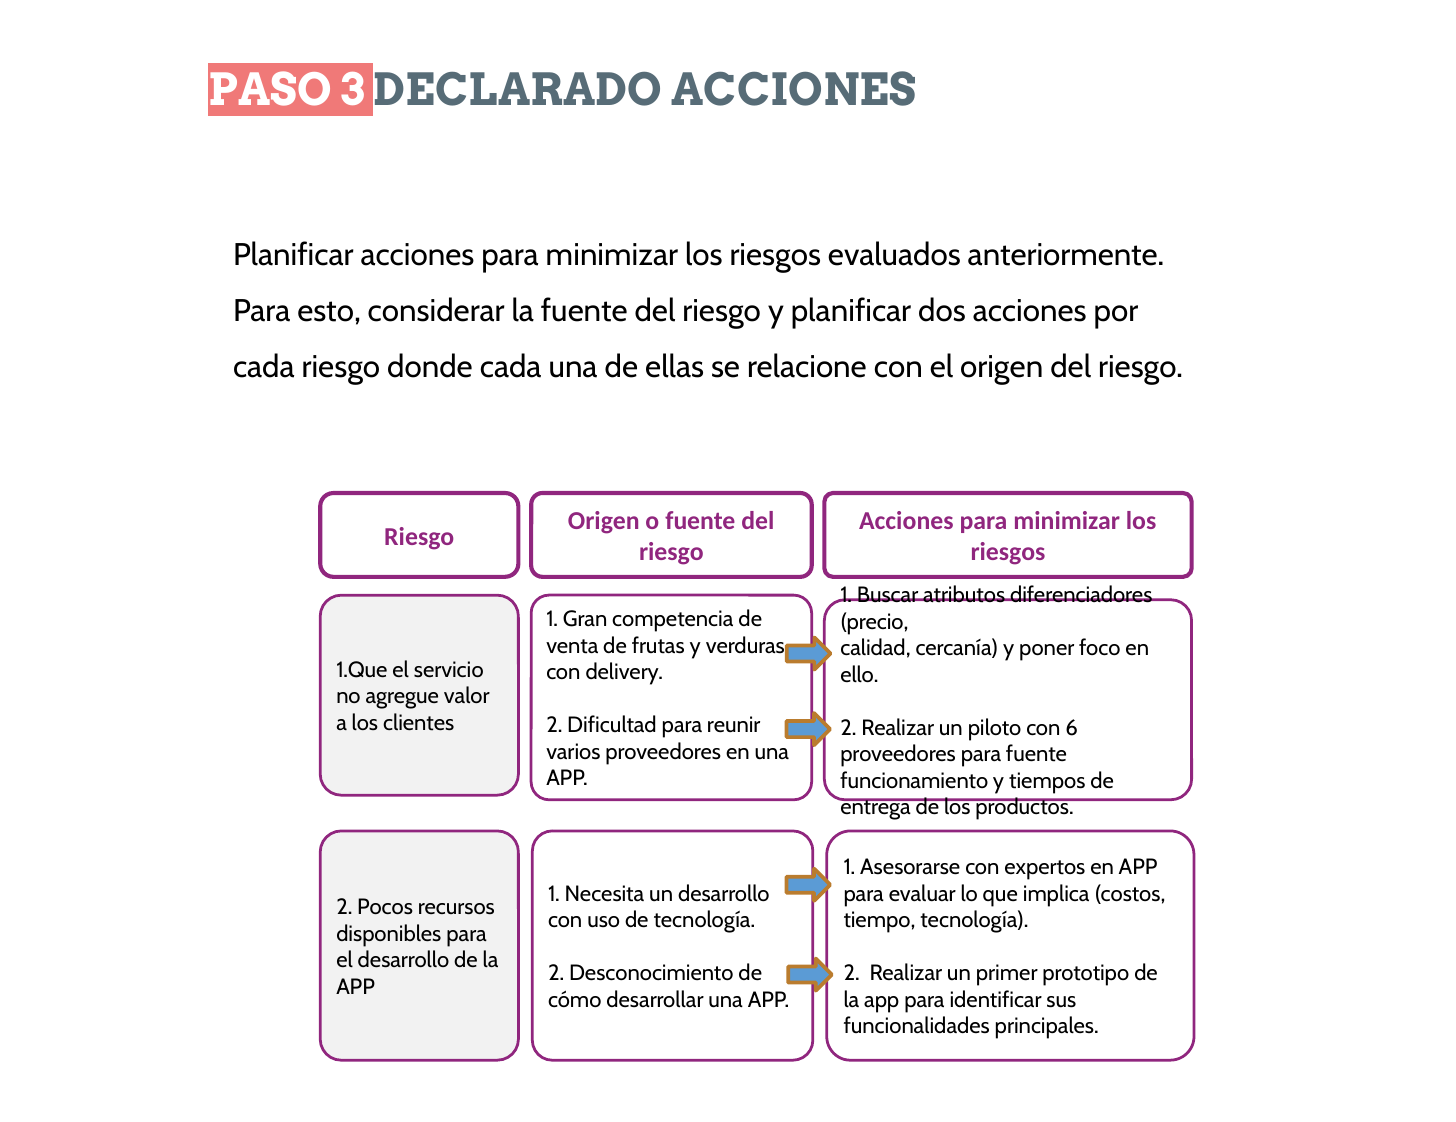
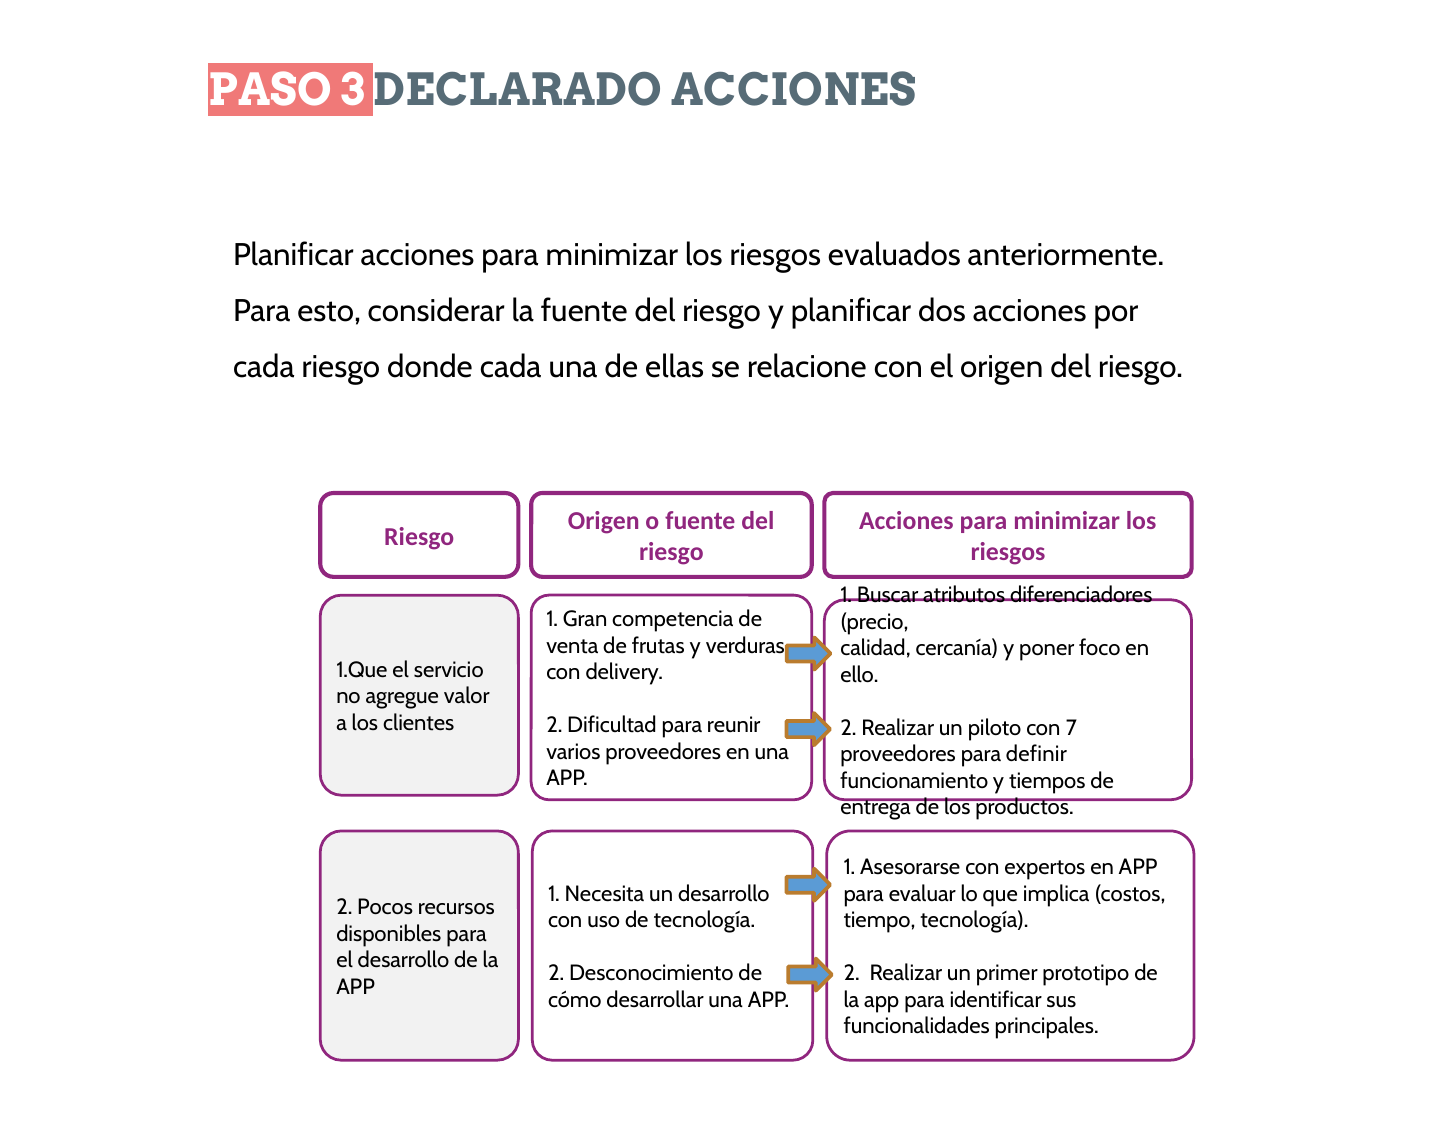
6: 6 -> 7 (1071, 728)
para fuente: fuente -> definir (1036, 754)
